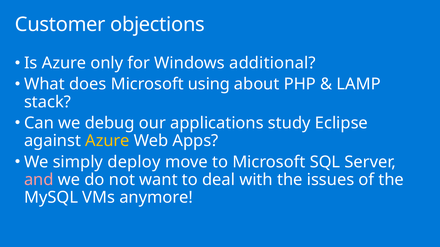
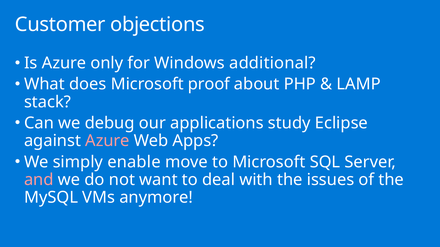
using: using -> proof (209, 84)
Azure colour: yellow -> pink (107, 141)
deploy: deploy -> enable (134, 162)
